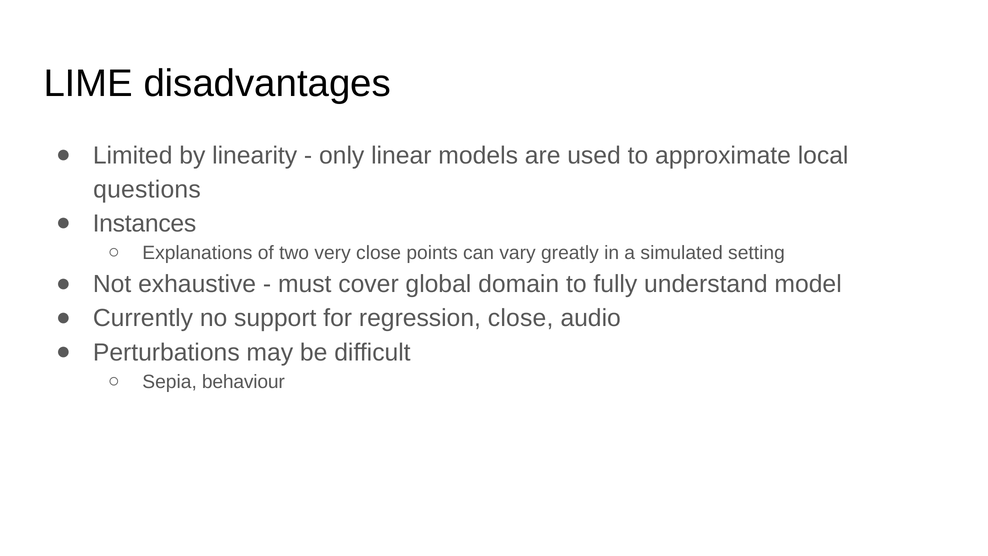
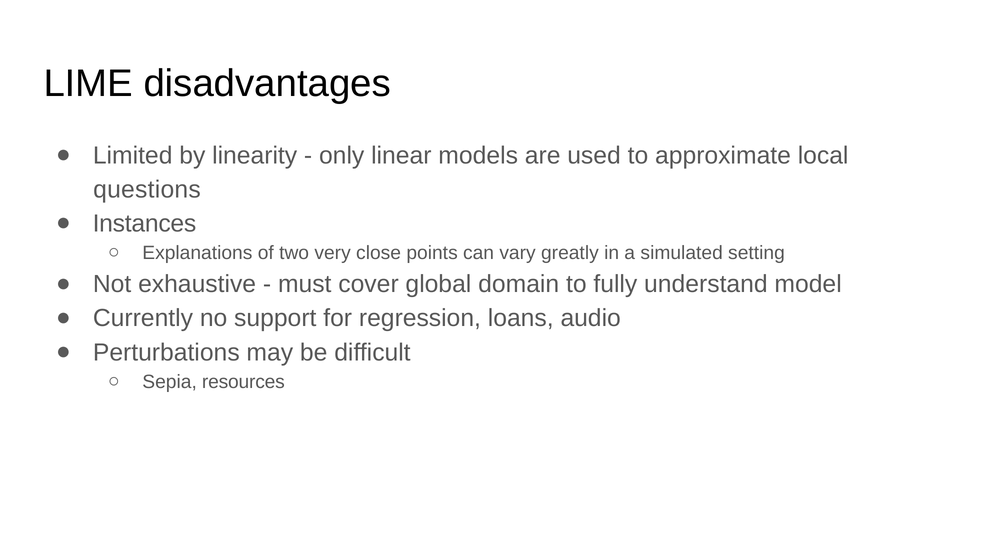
regression close: close -> loans (521, 318)
behaviour: behaviour -> resources (243, 382)
